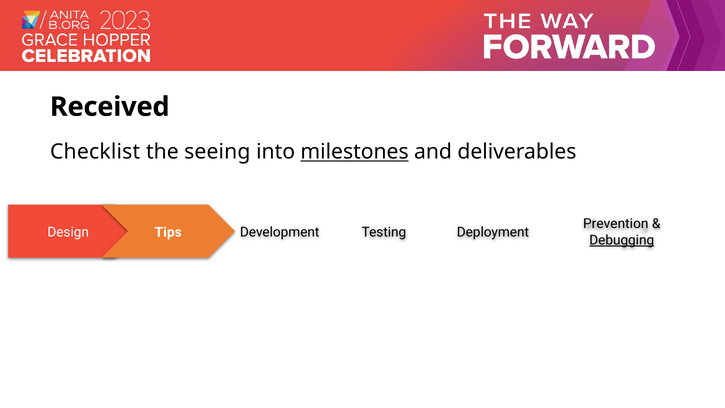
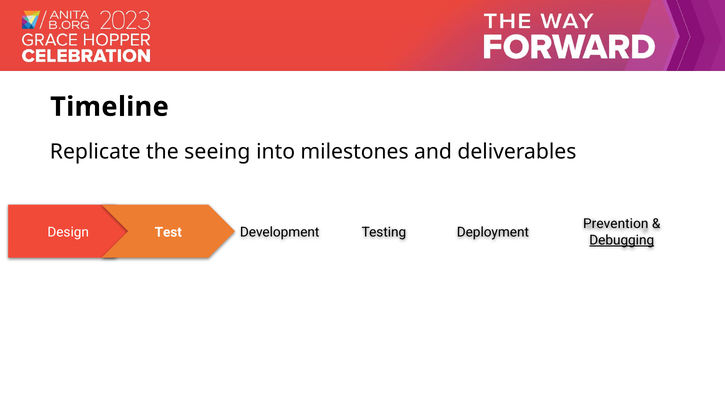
Received: Received -> Timeline (109, 107)
Checklist: Checklist -> Replicate (95, 152)
milestones underline: present -> none (355, 152)
Tips: Tips -> Test (168, 232)
